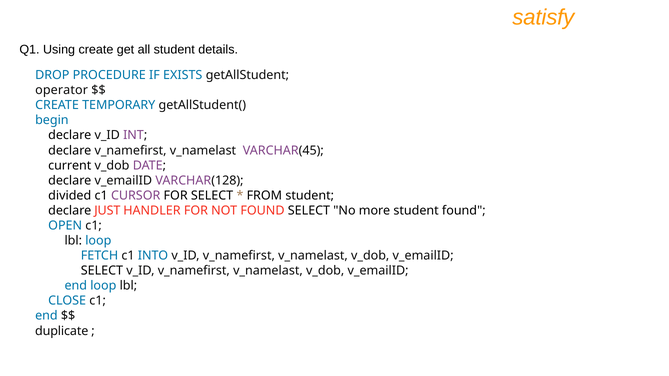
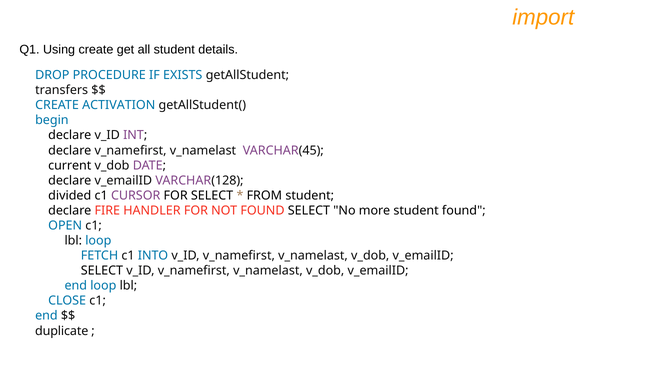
satisfy: satisfy -> import (543, 17)
operator: operator -> transfers (62, 90)
TEMPORARY: TEMPORARY -> ACTIVATION (119, 105)
JUST: JUST -> FIRE (107, 211)
